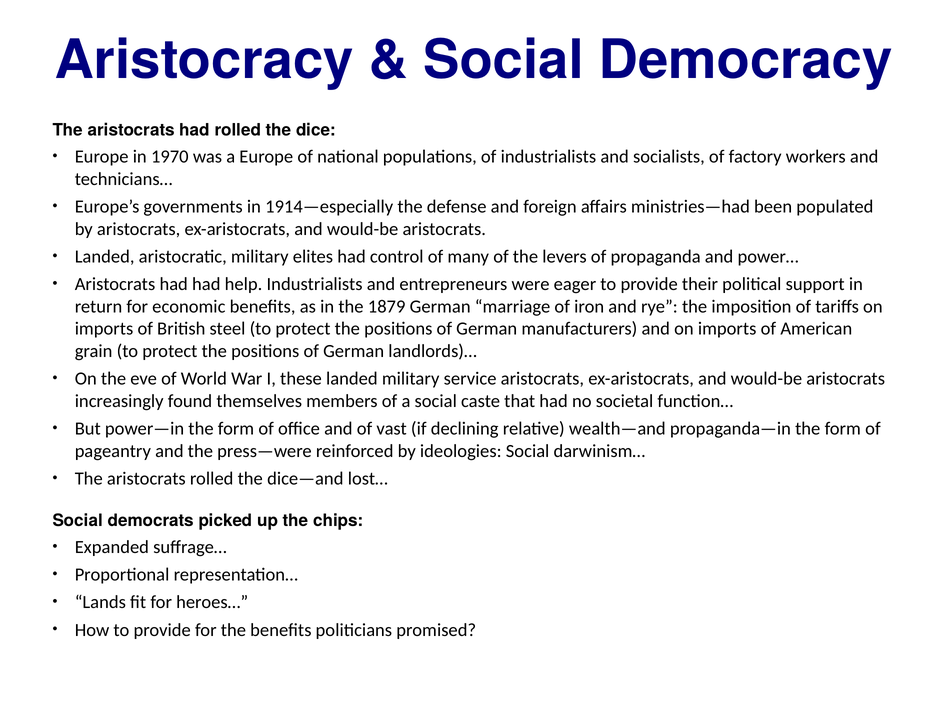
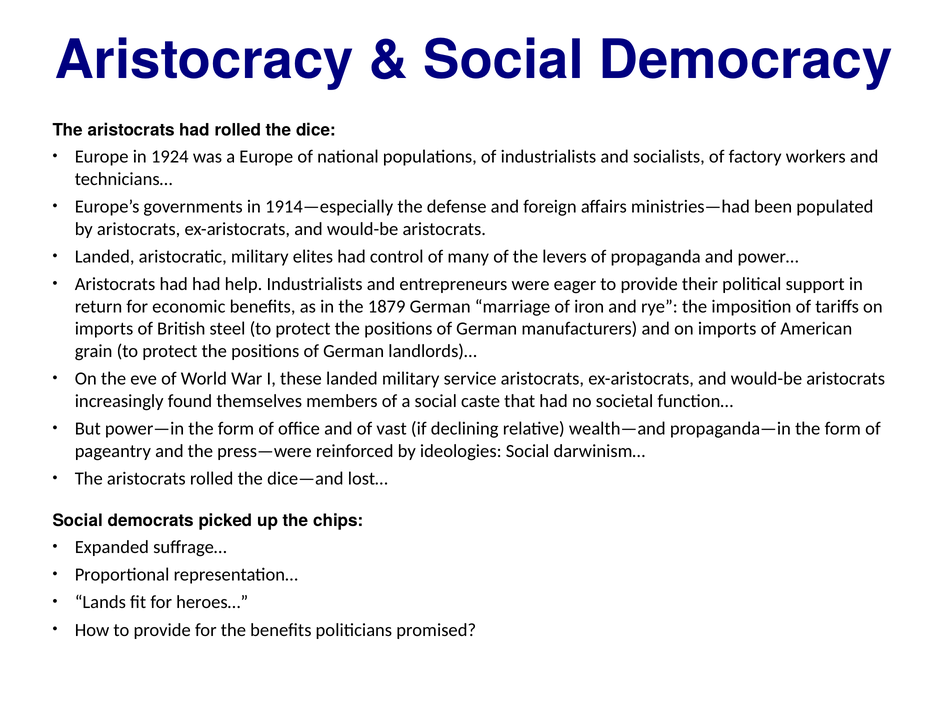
1970: 1970 -> 1924 (170, 157)
